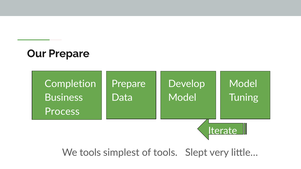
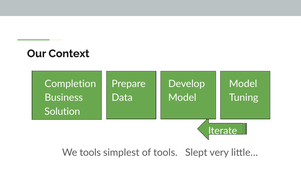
Our Prepare: Prepare -> Context (69, 54)
Process: Process -> Solution (62, 112)
